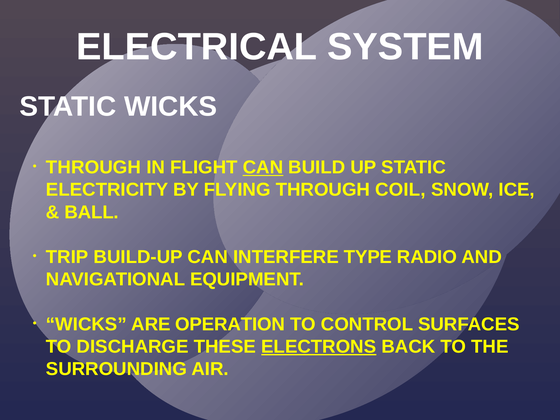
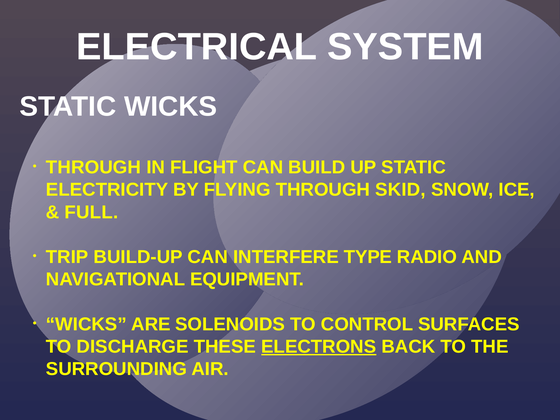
CAN underline: present -> none (263, 167)
COIL: COIL -> SKID (400, 190)
BALL: BALL -> FULL (91, 212)
OPERATION: OPERATION -> SOLENOIDS (230, 324)
